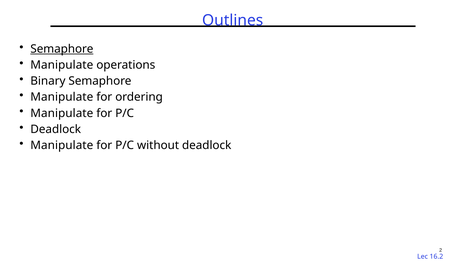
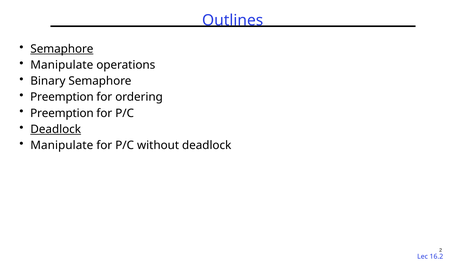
Manipulate: Manipulate -> Preemption (62, 97)
Manipulate: Manipulate -> Preemption (62, 113)
Deadlock underline: none -> present (56, 129)
